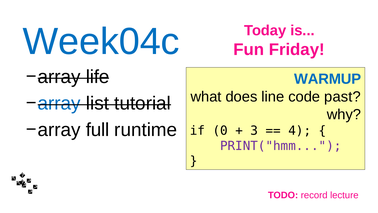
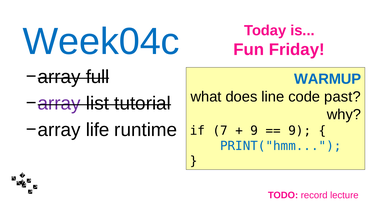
life: life -> full (98, 77)
array colour: blue -> purple (59, 103)
full: full -> life (98, 130)
0: 0 -> 7 (220, 131)
3: 3 -> 9 (254, 131)
4: 4 -> 9 (300, 131)
PRINT("hmm colour: purple -> blue (281, 146)
